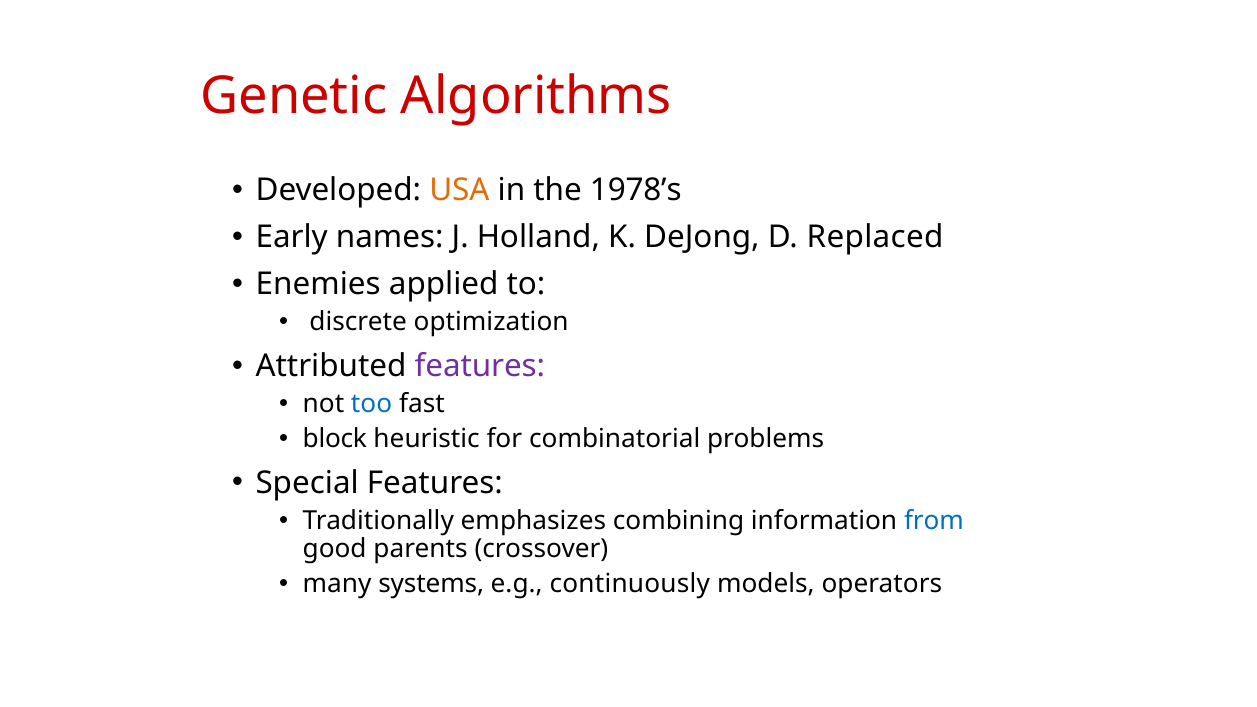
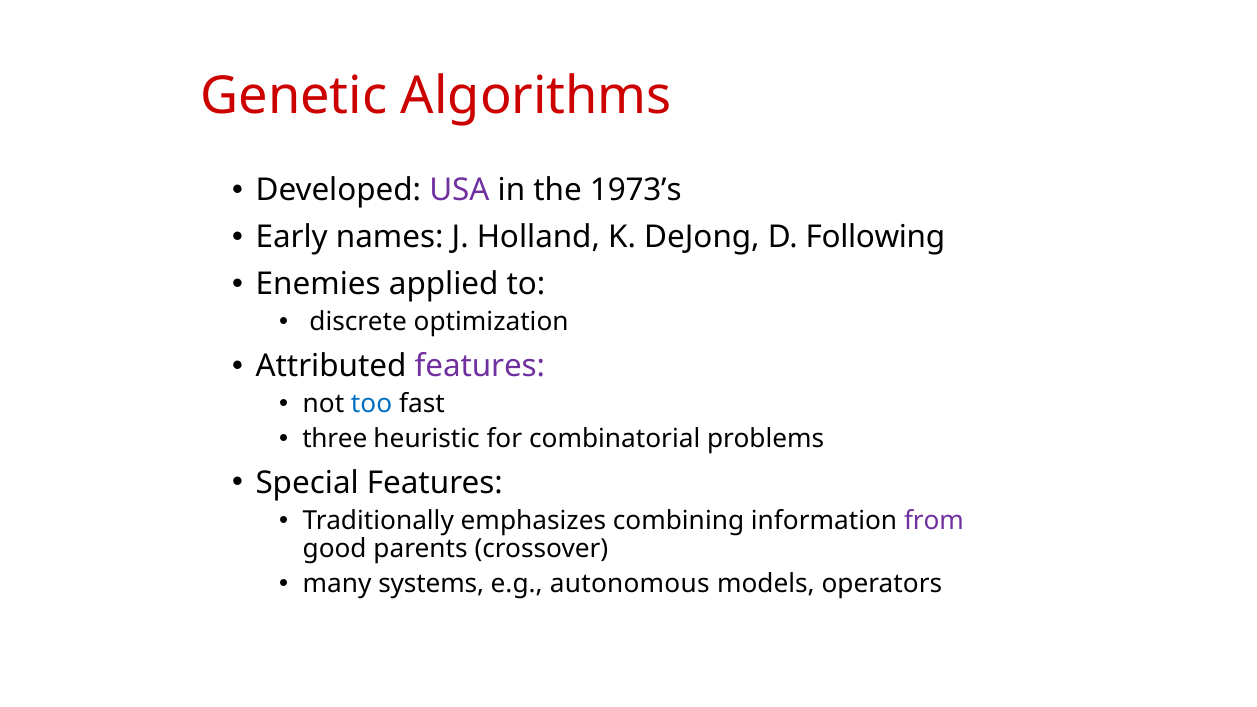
USA colour: orange -> purple (459, 190)
1978’s: 1978’s -> 1973’s (636, 190)
Replaced: Replaced -> Following (875, 237)
block: block -> three (335, 439)
from colour: blue -> purple (934, 521)
continuously: continuously -> autonomous (630, 584)
